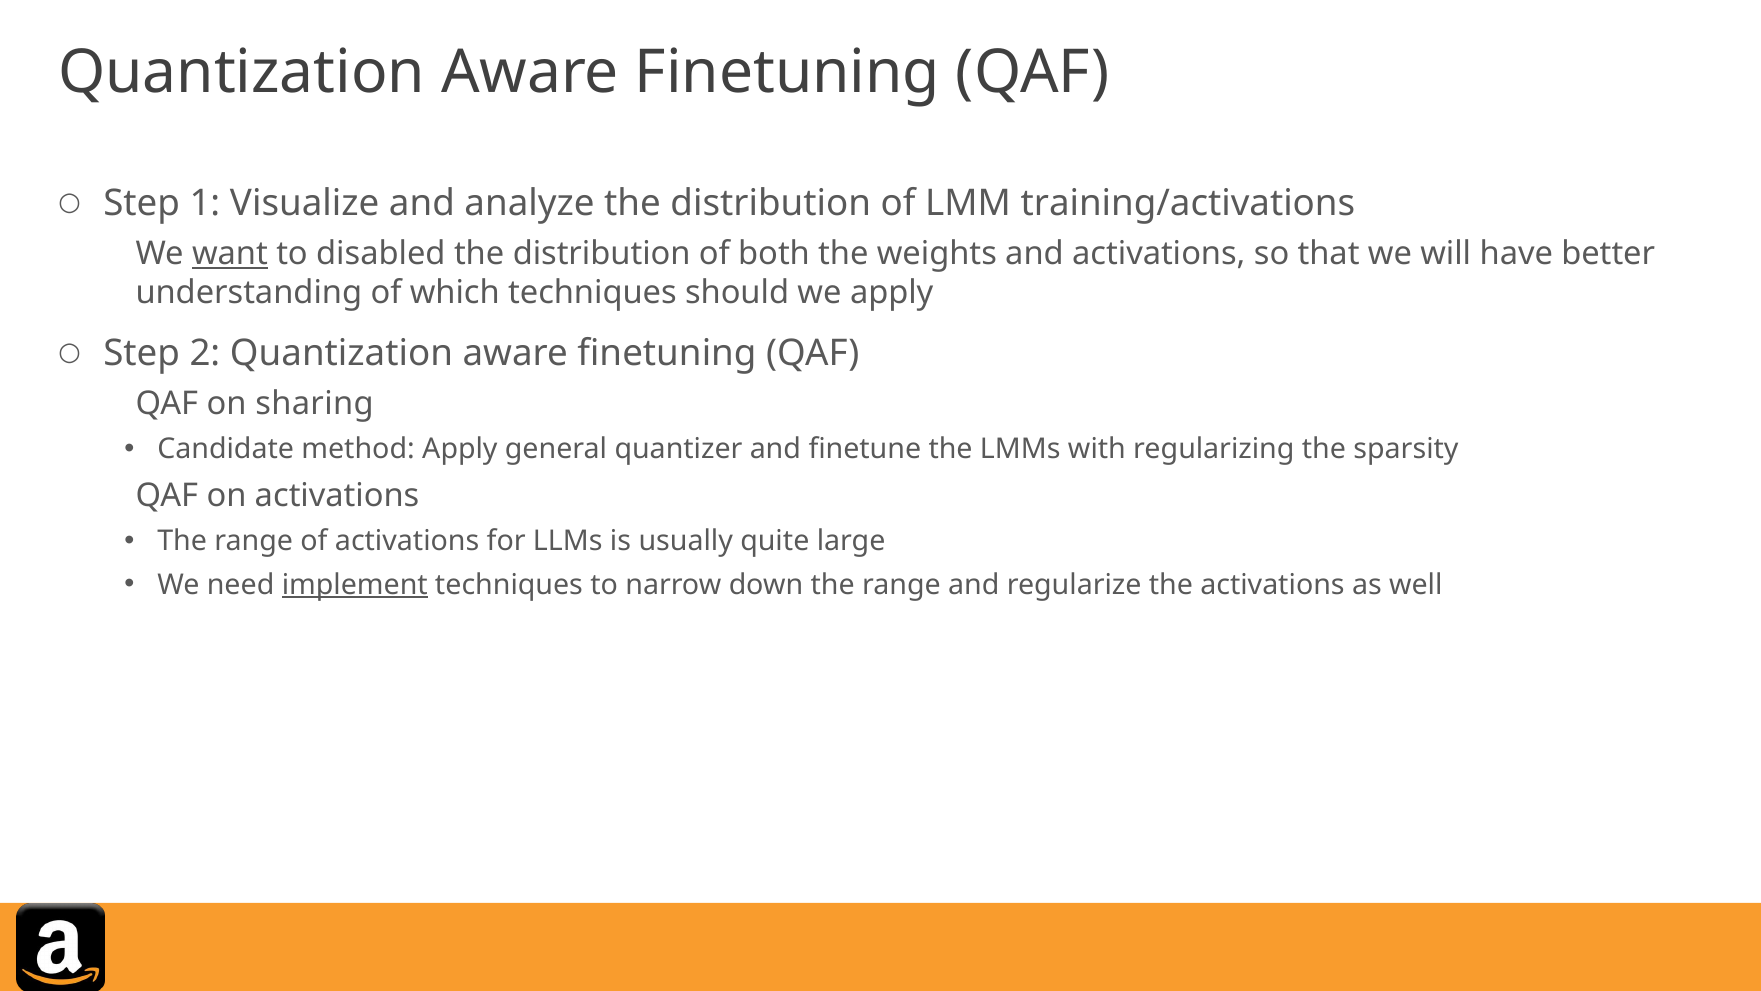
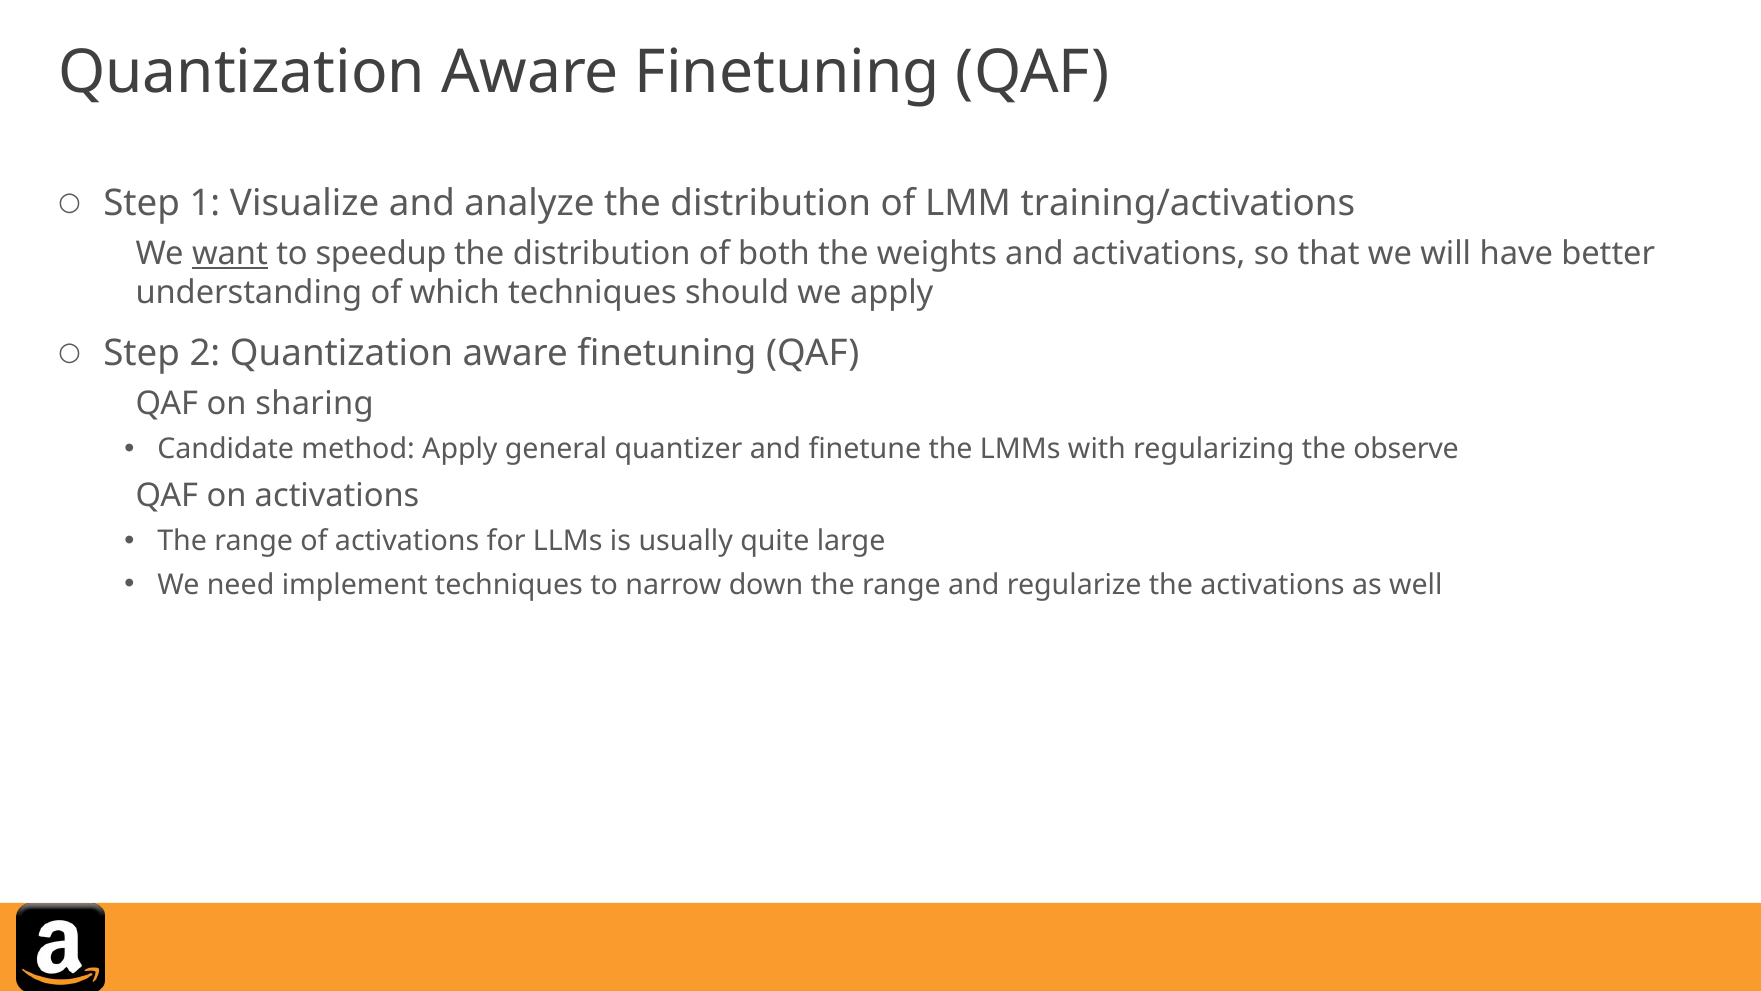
disabled: disabled -> speedup (381, 254)
sparsity: sparsity -> observe (1406, 449)
implement underline: present -> none (355, 584)
